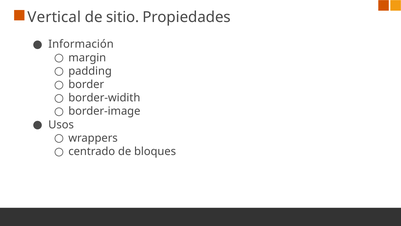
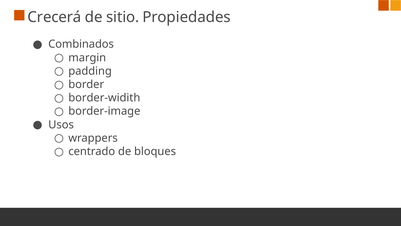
Vertical: Vertical -> Crecerá (54, 17)
Información: Información -> Combinados (81, 44)
